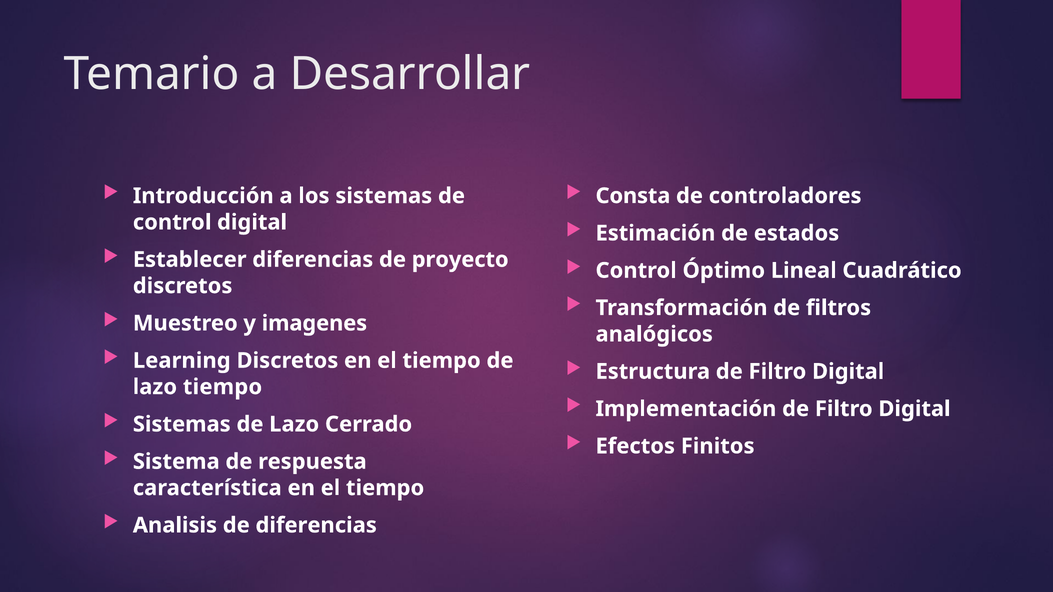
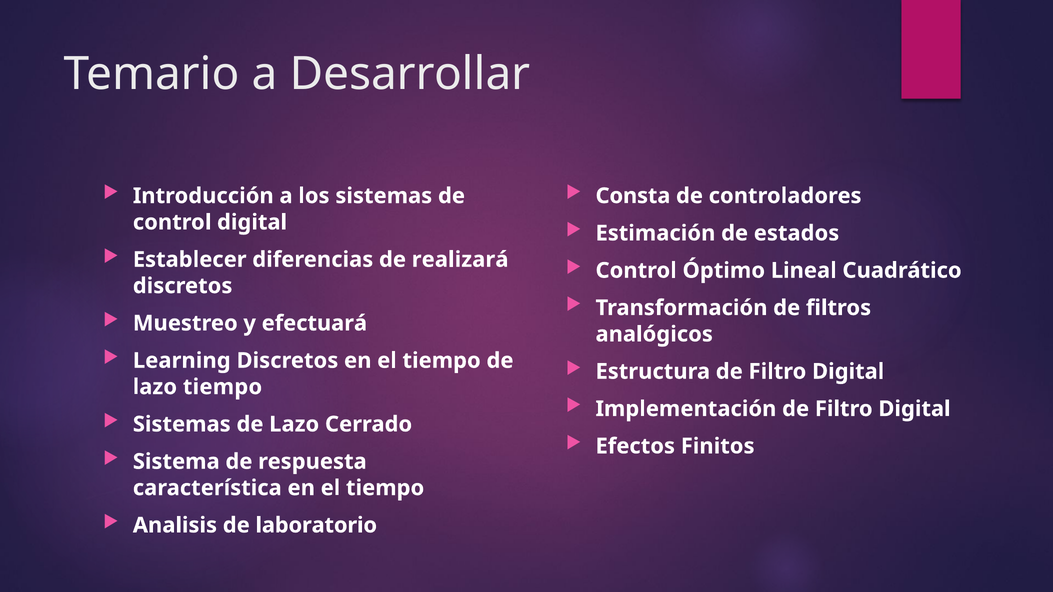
proyecto: proyecto -> realizará (460, 260)
imagenes: imagenes -> efectuará (314, 323)
de diferencias: diferencias -> laboratorio (316, 526)
